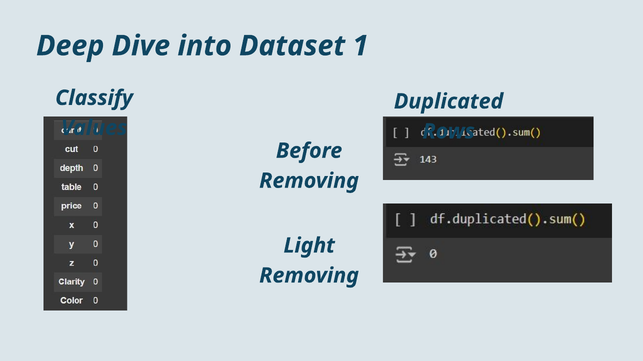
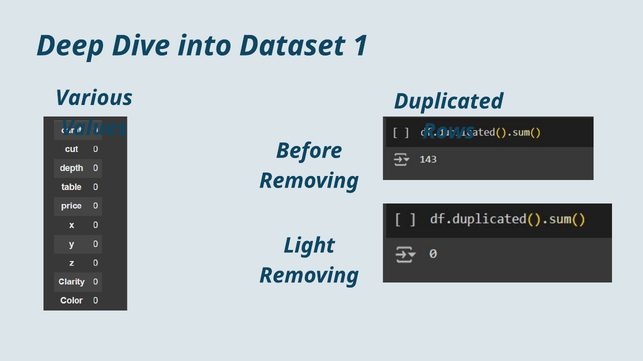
Classify: Classify -> Various (94, 98)
